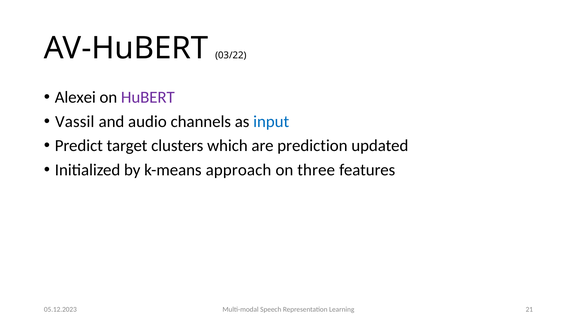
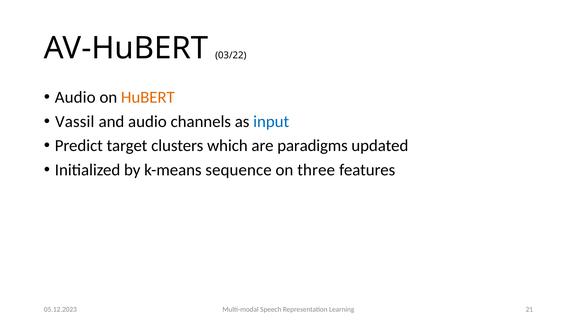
Alexei: Alexei -> Audio (75, 98)
HuBERT colour: purple -> orange (148, 98)
prediction: prediction -> paradigms (312, 146)
approach: approach -> sequence (239, 170)
